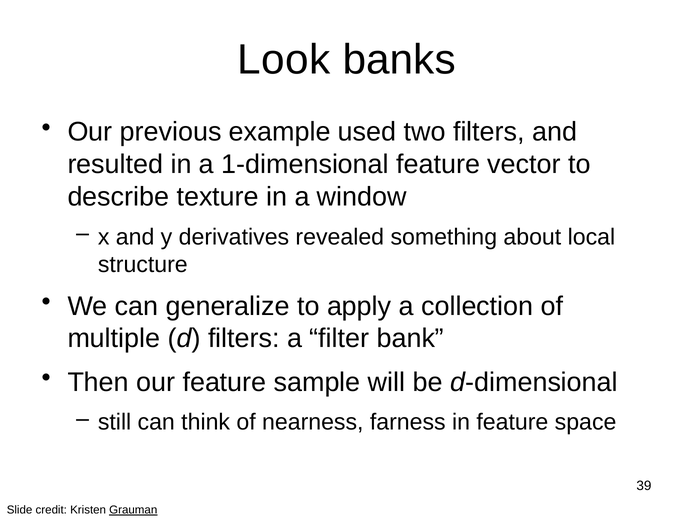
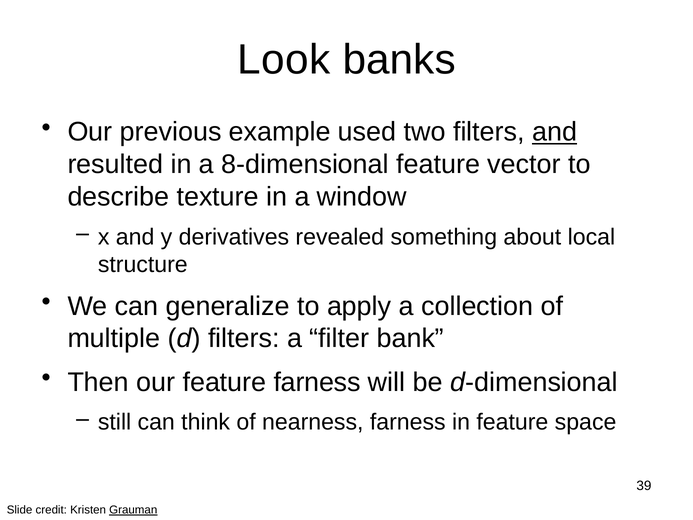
and underline: none -> present (555, 132)
1-dimensional: 1-dimensional -> 8-dimensional (305, 164)
feature sample: sample -> farness (317, 382)
